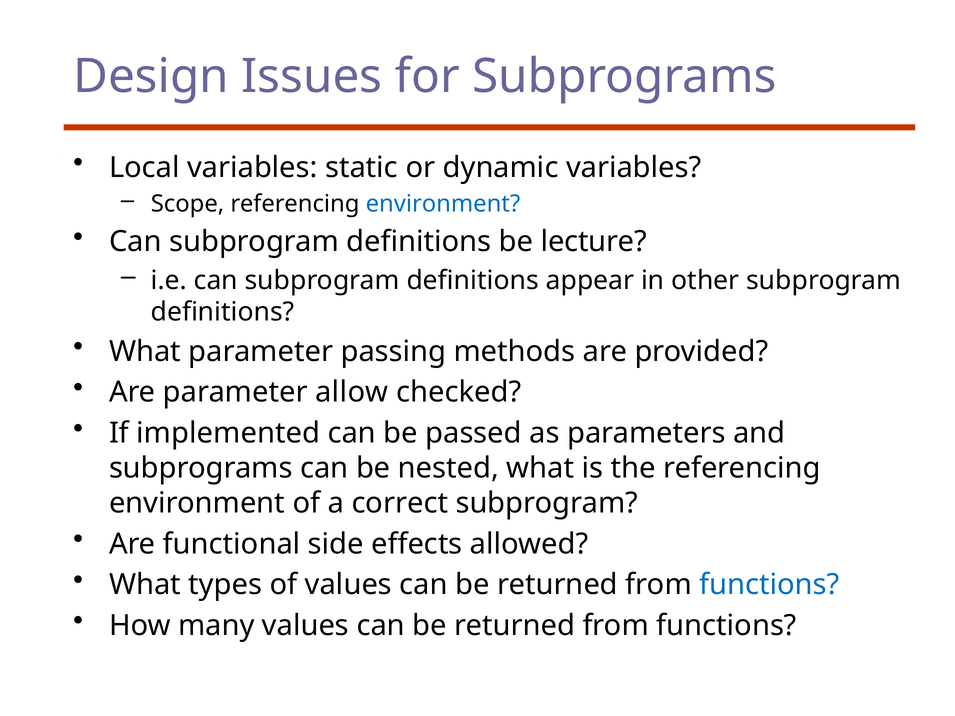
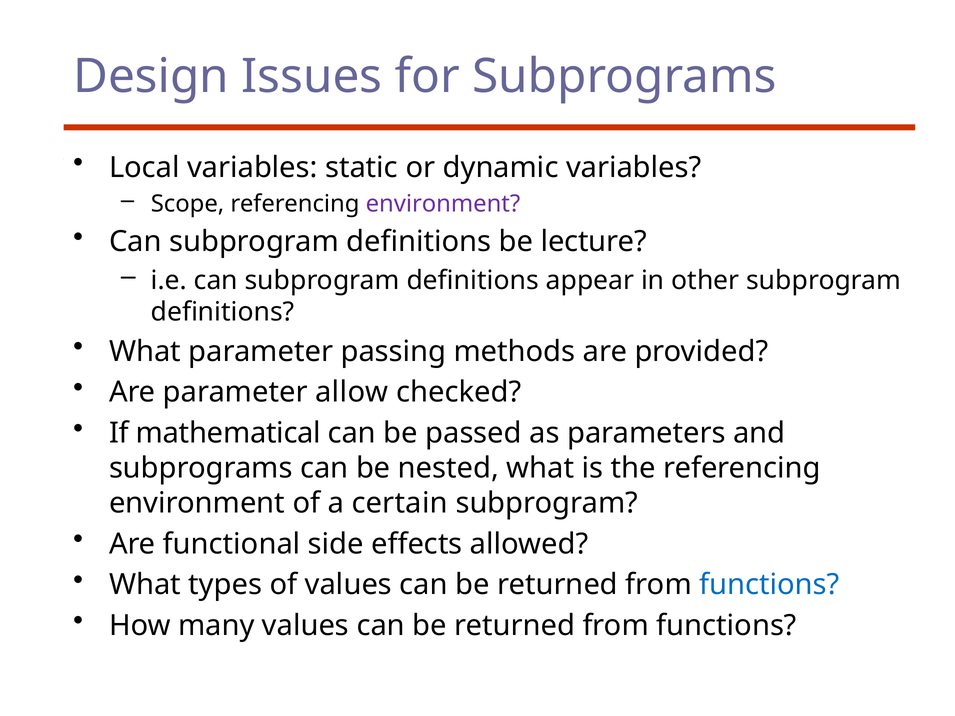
environment colour: blue -> purple (443, 204)
implemented: implemented -> mathematical (228, 433)
correct: correct -> certain (400, 503)
